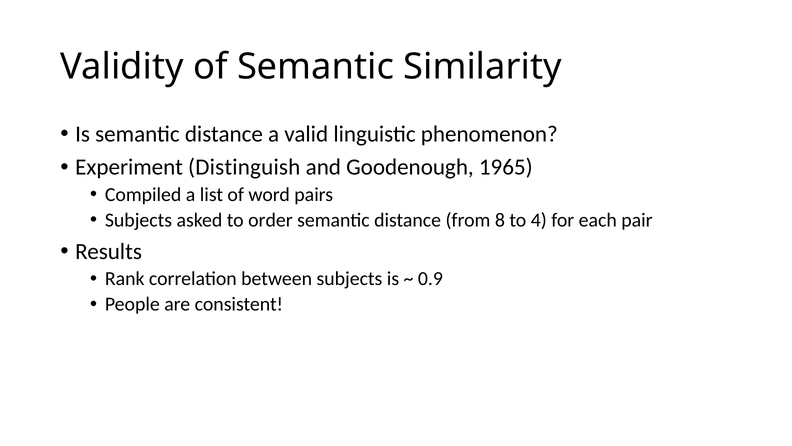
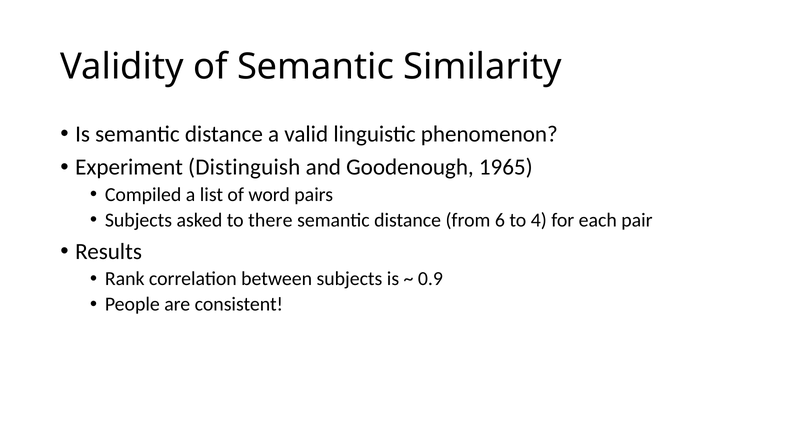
order: order -> there (270, 220)
8: 8 -> 6 (500, 220)
